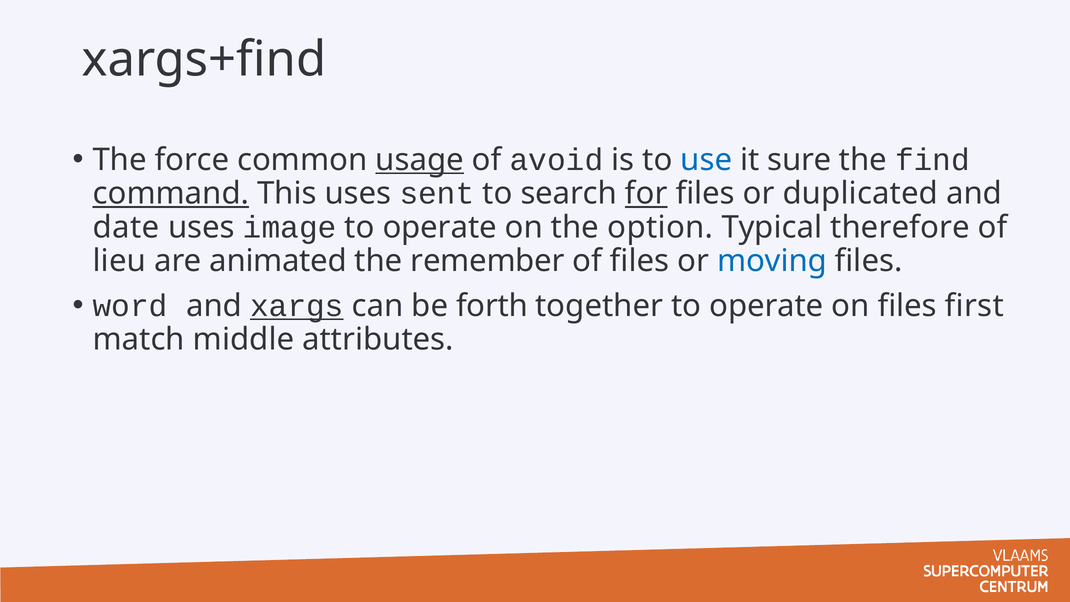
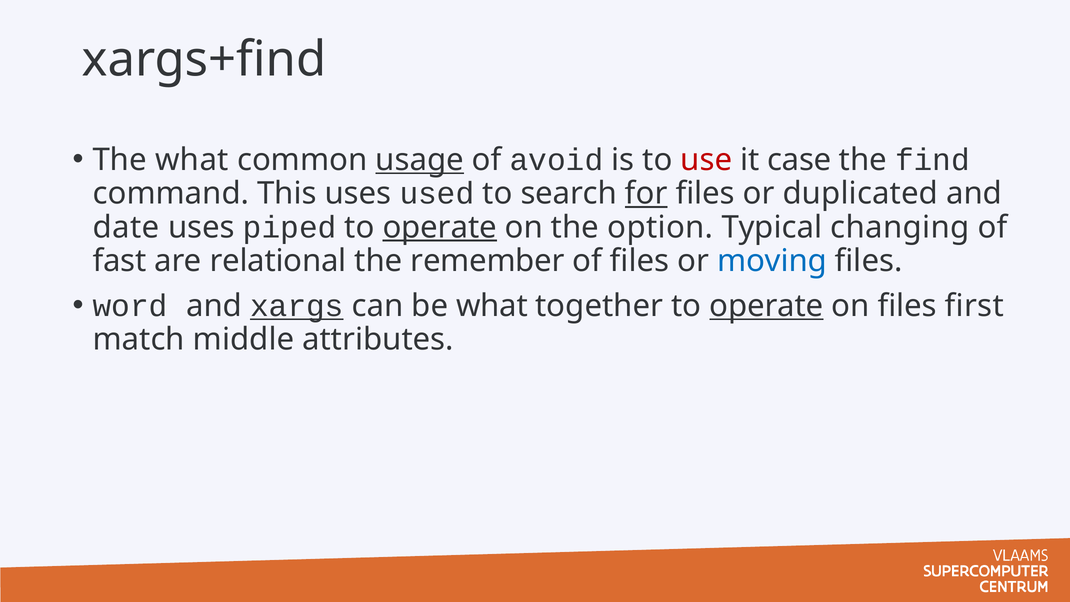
The force: force -> what (192, 160)
use colour: blue -> red (706, 160)
sure: sure -> case (799, 160)
command underline: present -> none (171, 193)
sent: sent -> used (437, 193)
image: image -> piped (290, 227)
operate underline: none -> present (440, 227)
therefore: therefore -> changing (900, 227)
lieu: lieu -> fast (120, 261)
animated: animated -> relational (278, 261)
be forth: forth -> what (492, 306)
operate underline: none -> present (766, 306)
